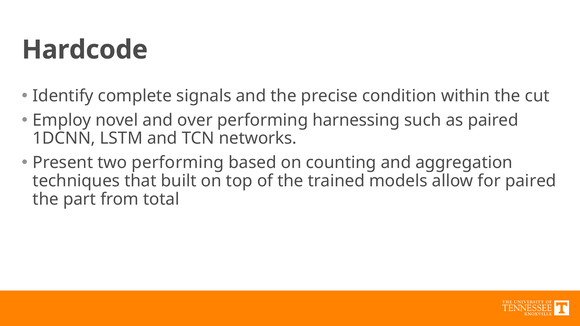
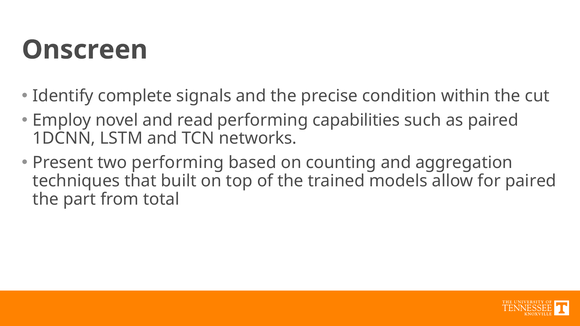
Hardcode: Hardcode -> Onscreen (85, 50)
over: over -> read (195, 120)
harnessing: harnessing -> capabilities (356, 120)
